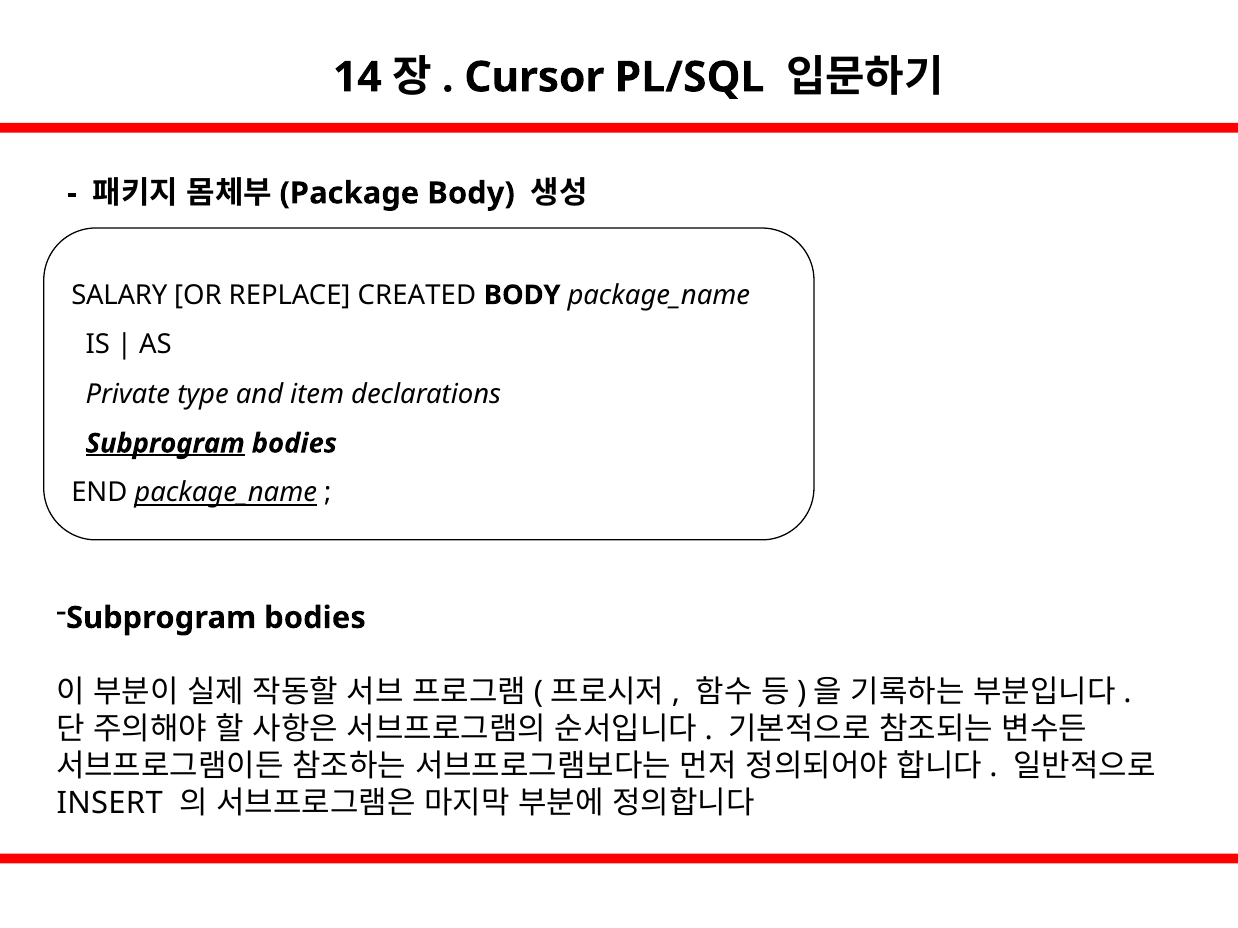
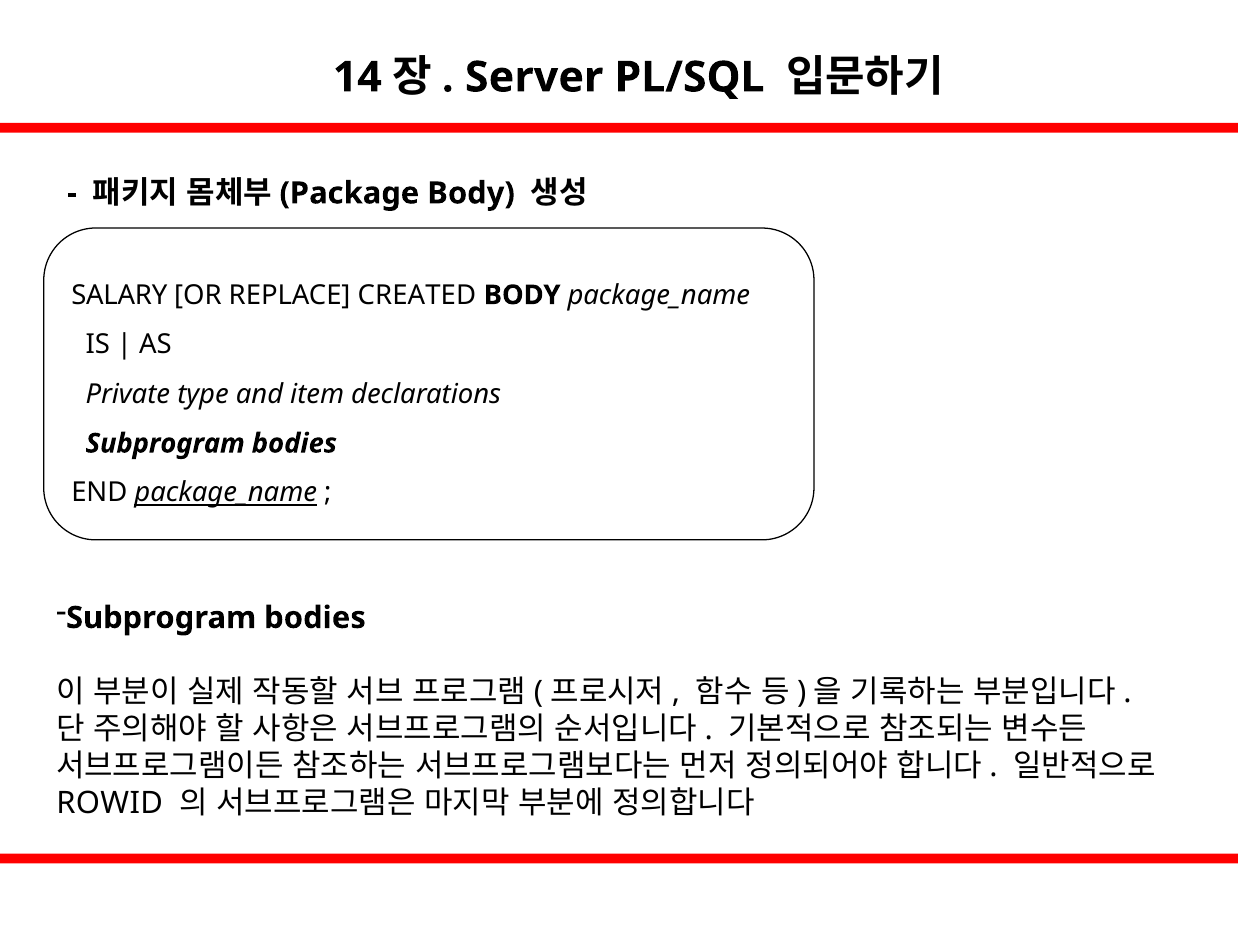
Cursor: Cursor -> Server (534, 77)
Subprogram underline: present -> none (165, 444)
INSERT: INSERT -> ROWID (110, 804)
